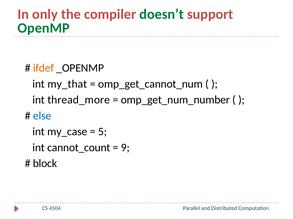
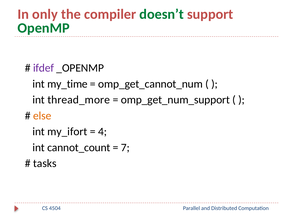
ifdef colour: orange -> purple (43, 68)
my_that: my_that -> my_time (67, 84)
omp_get_num_number: omp_get_num_number -> omp_get_num_support (175, 100)
else colour: blue -> orange (42, 116)
my_case: my_case -> my_ifort (67, 132)
5: 5 -> 4 (103, 132)
9: 9 -> 7 (125, 148)
block: block -> tasks (45, 164)
